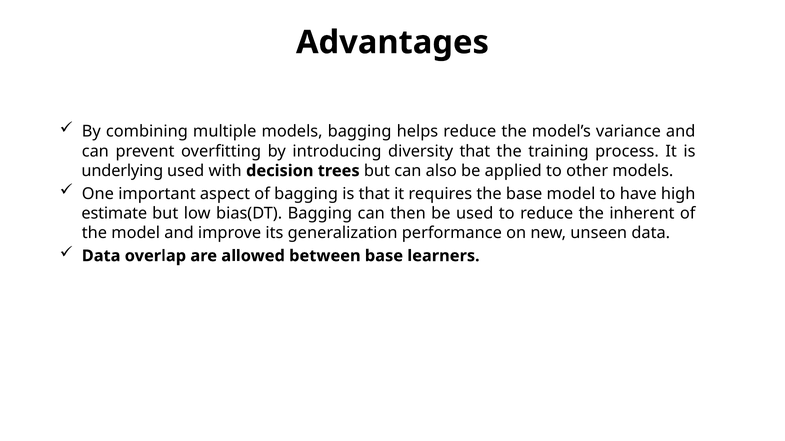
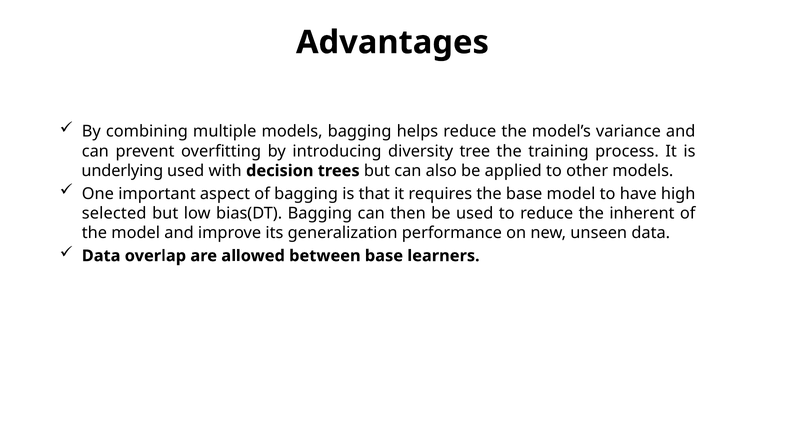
diversity that: that -> tree (475, 151)
estimate: estimate -> selected (114, 214)
